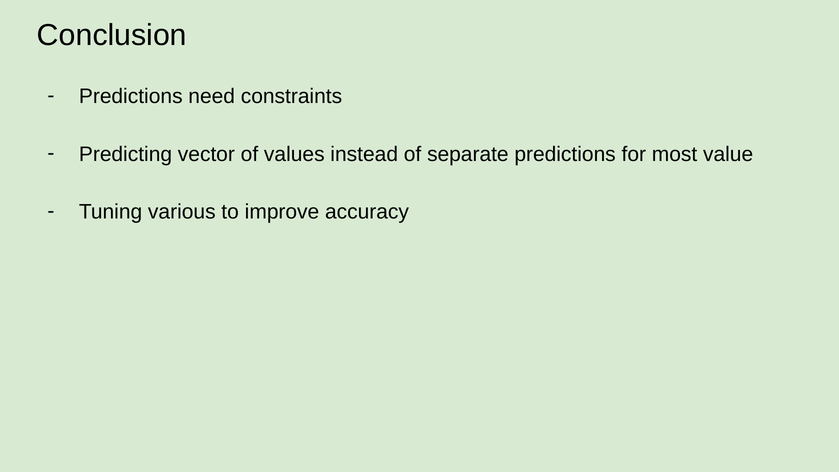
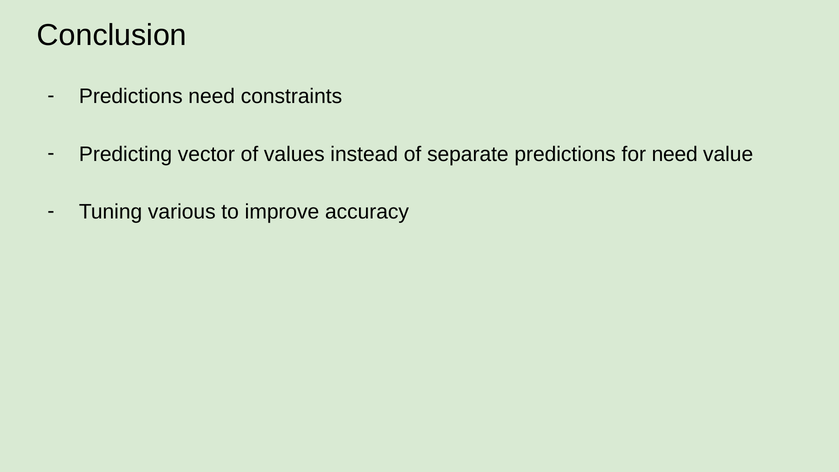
for most: most -> need (675, 154)
